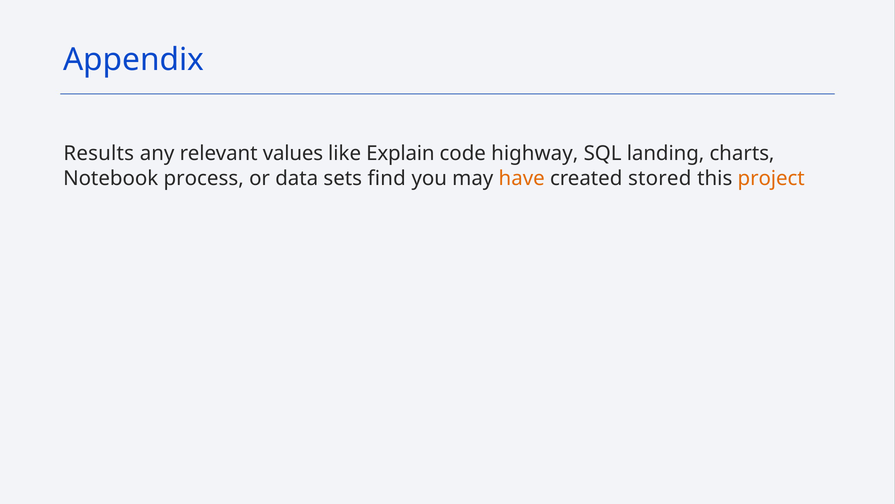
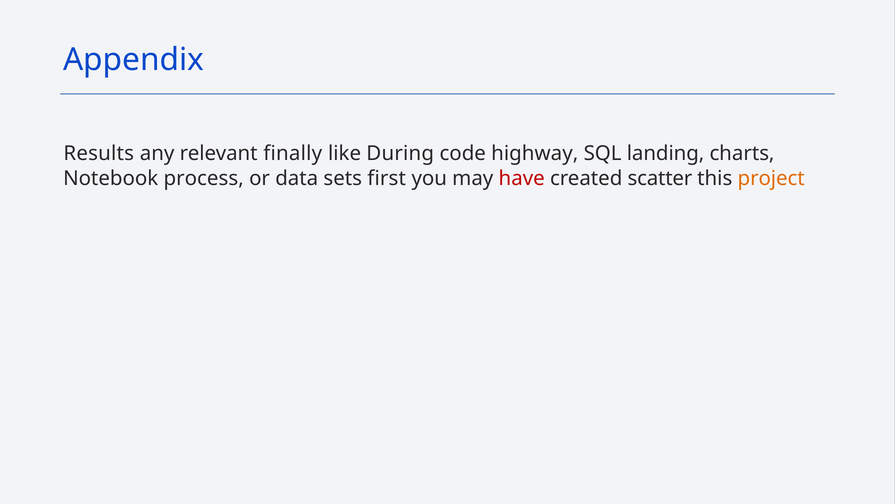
values: values -> finally (293, 154)
Explain: Explain -> During (400, 154)
find: find -> first (387, 178)
have colour: orange -> red (522, 178)
stored: stored -> scatter (660, 178)
